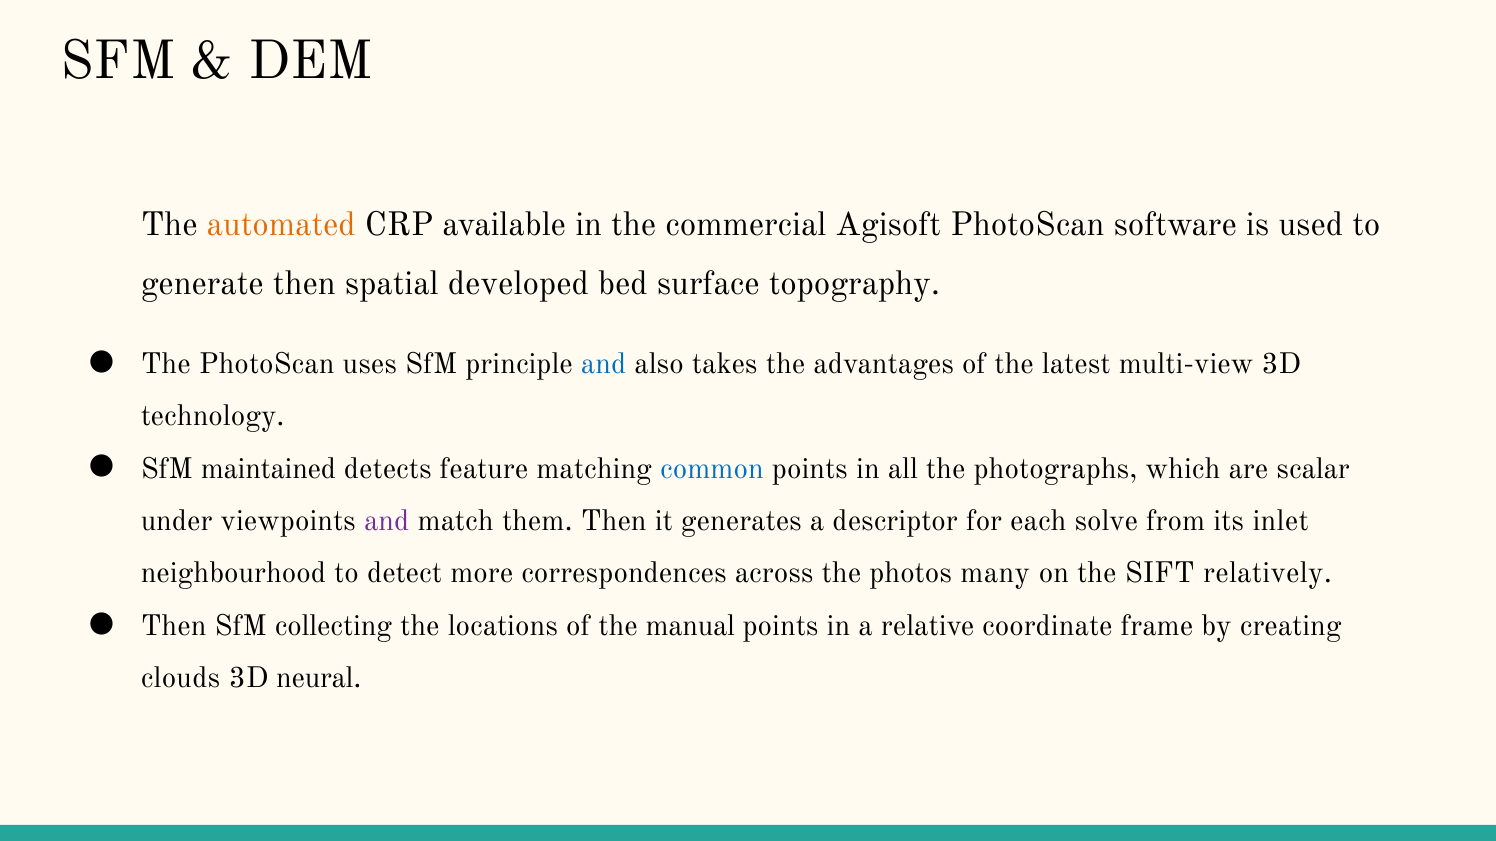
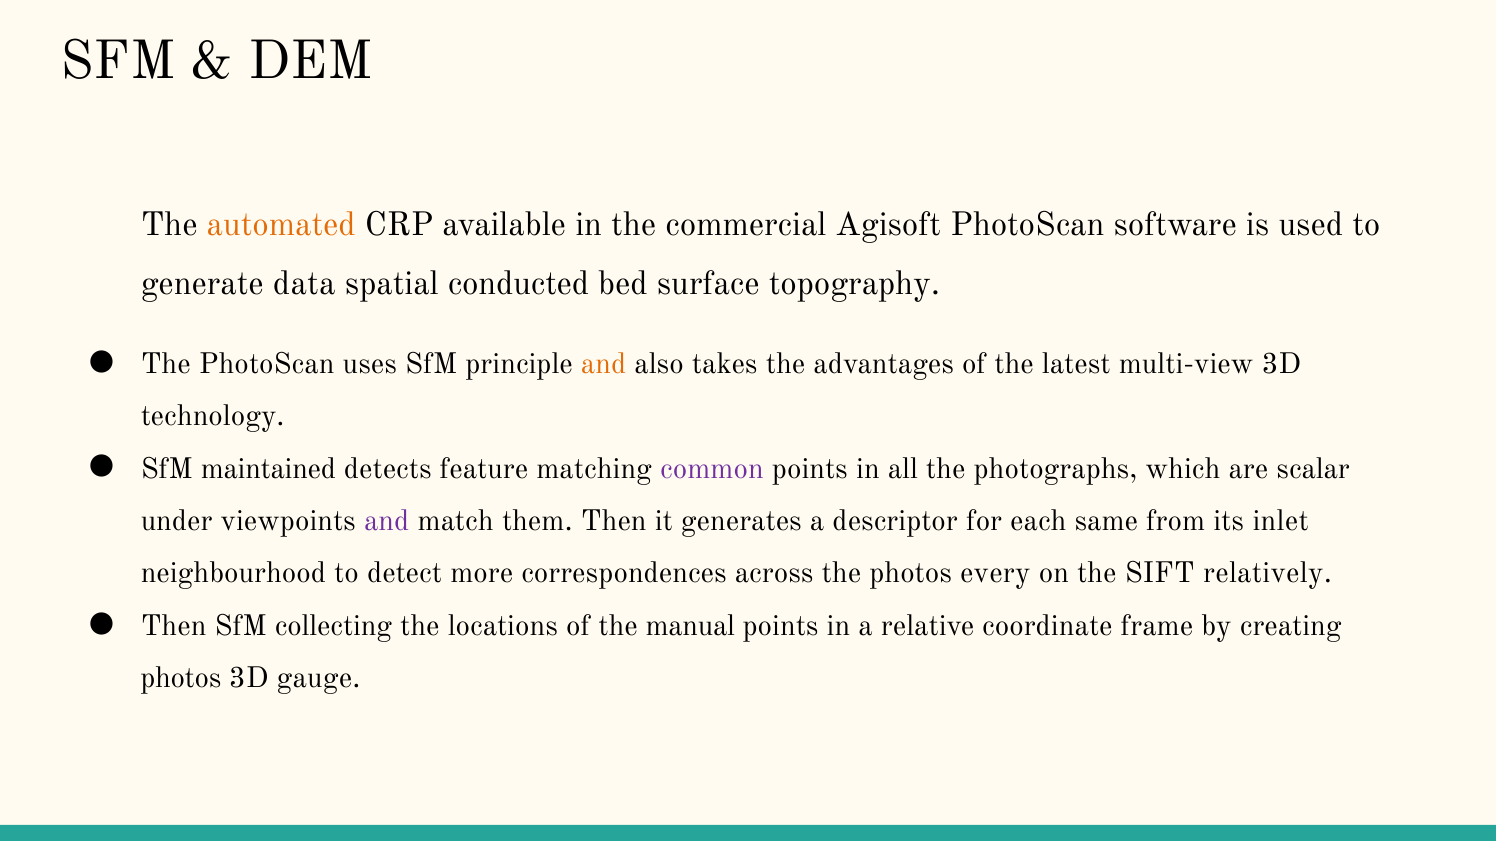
generate then: then -> data (304, 284)
developed: developed -> conducted (519, 284)
and colour: blue -> orange (604, 364)
common colour: blue -> purple (712, 469)
solve: solve -> same (1106, 521)
many: many -> every (995, 574)
clouds: clouds -> photos (181, 679)
neural: neural -> gauge (319, 679)
